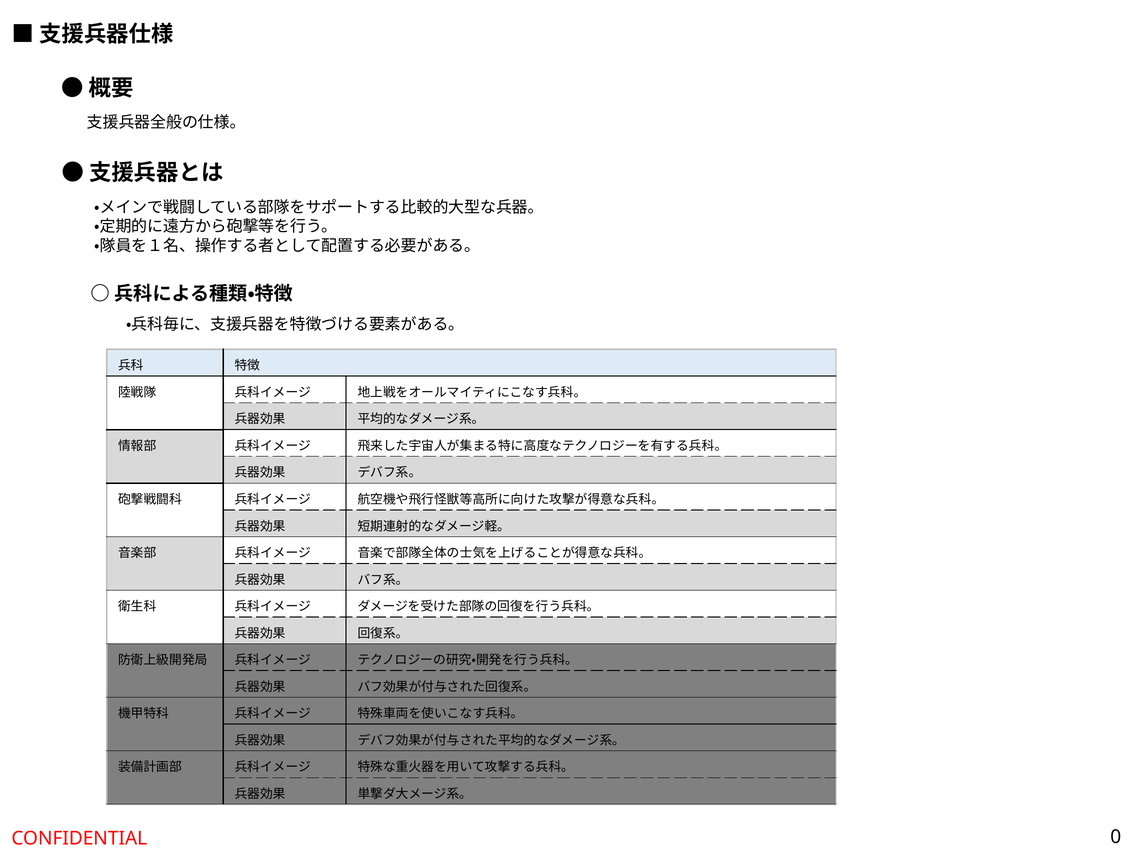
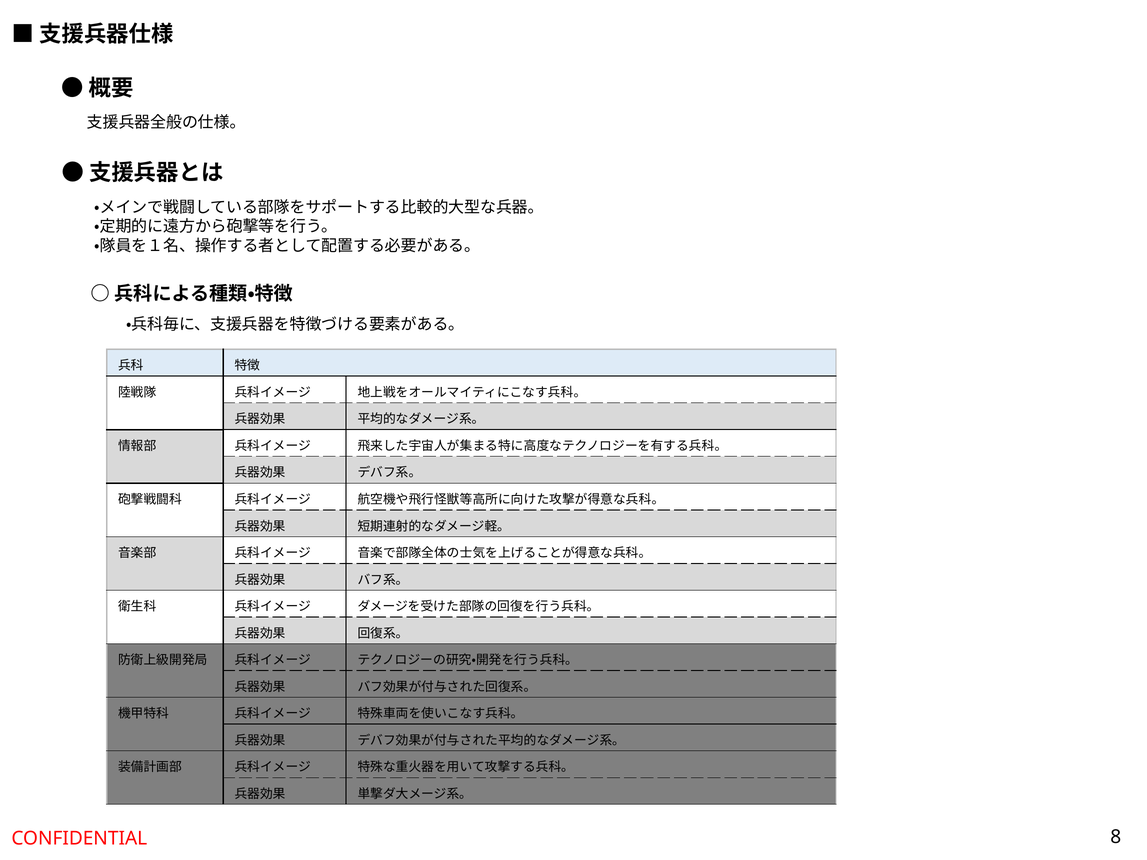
0: 0 -> 8 (1116, 837)
